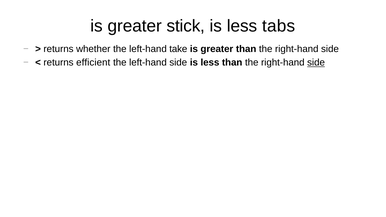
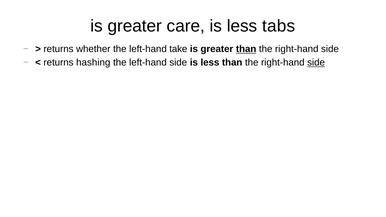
stick: stick -> care (186, 26)
than underline: none -> present (246, 49)
efficient: efficient -> hashing (93, 63)
